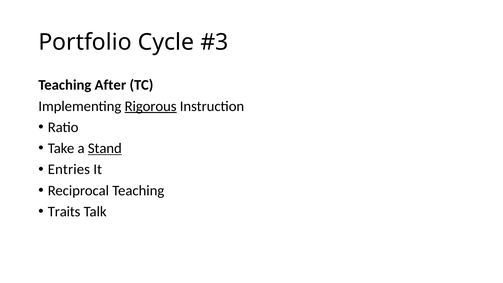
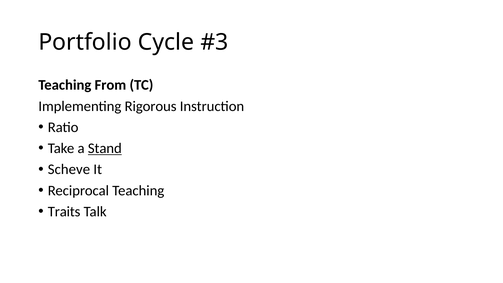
After: After -> From (110, 85)
Rigorous underline: present -> none (151, 106)
Entries: Entries -> Scheve (69, 169)
